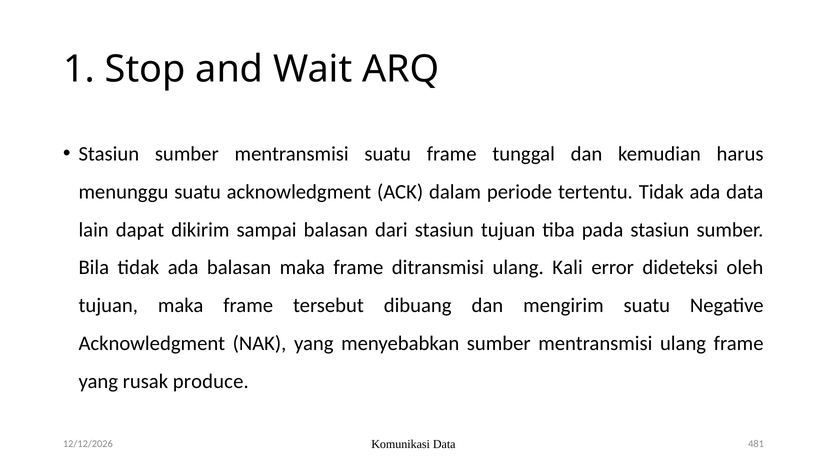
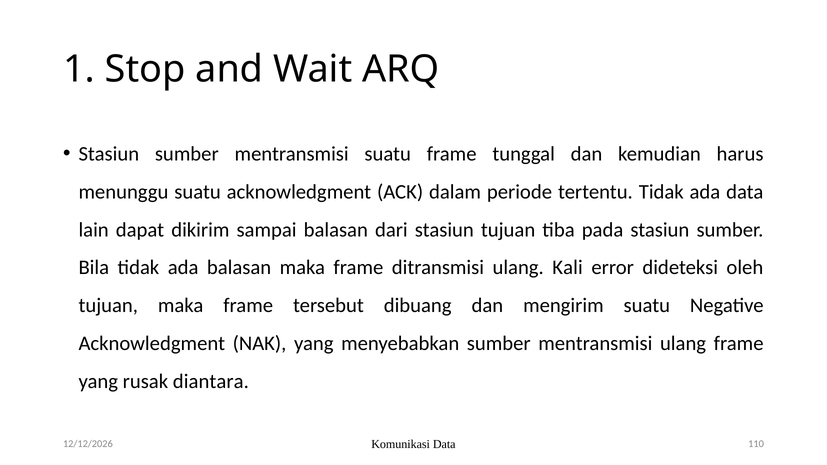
produce: produce -> diantara (211, 382)
481: 481 -> 110 (756, 444)
